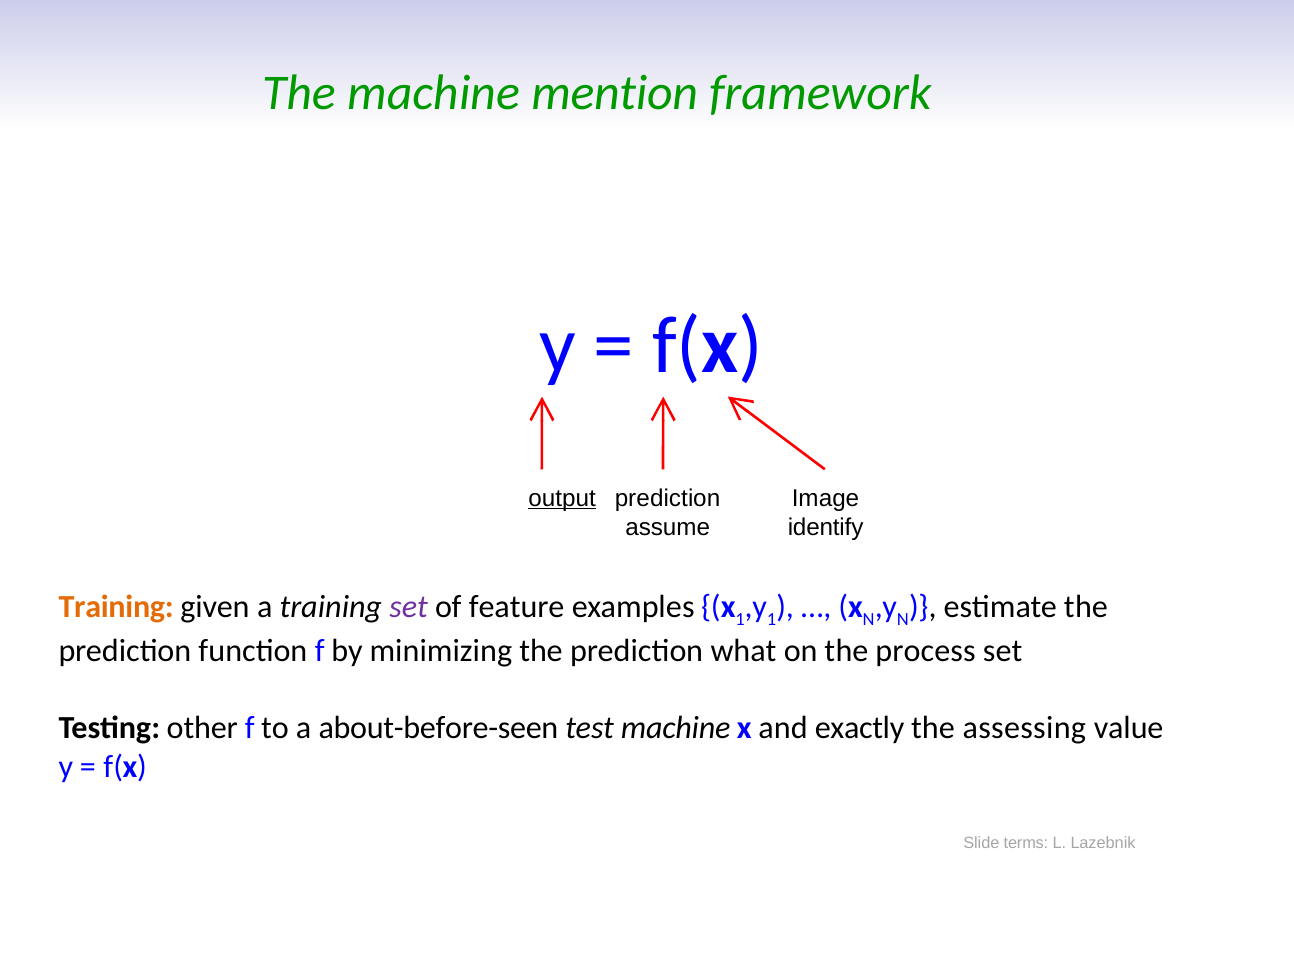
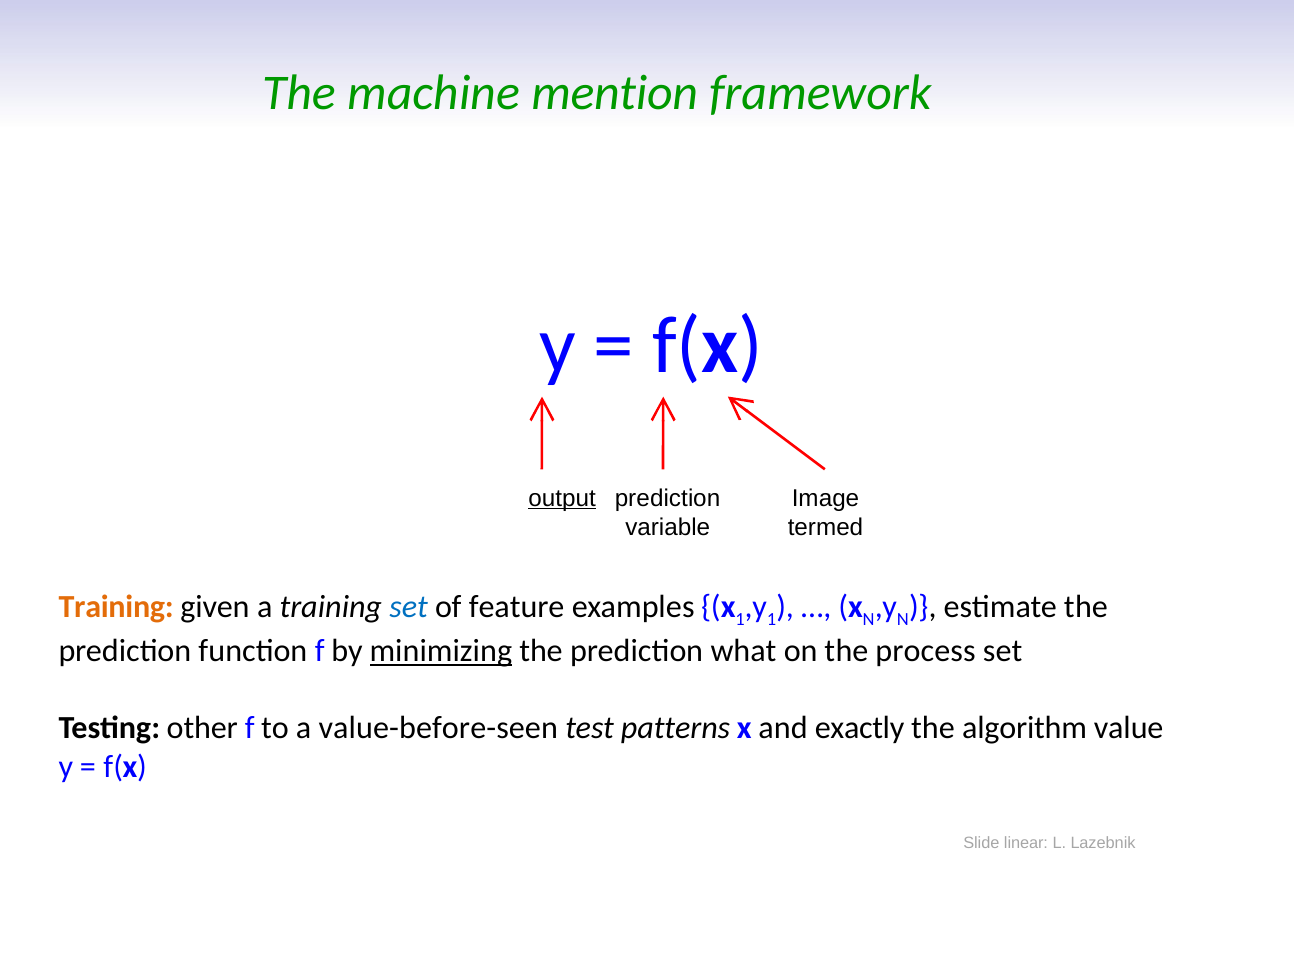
assume: assume -> variable (668, 527)
identify: identify -> termed (825, 527)
set colour: purple -> blue (409, 607)
minimizing underline: none -> present (441, 651)
about-before-seen: about-before-seen -> value-before-seen (438, 728)
test machine: machine -> patterns (676, 728)
assessing: assessing -> algorithm (1025, 728)
terms: terms -> linear (1026, 844)
